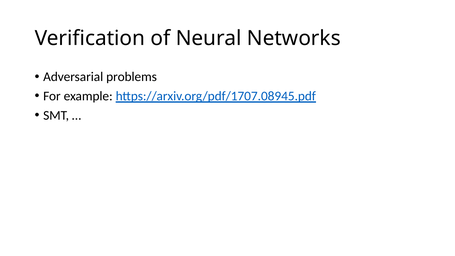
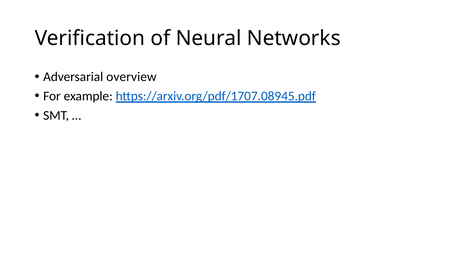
problems: problems -> overview (131, 77)
